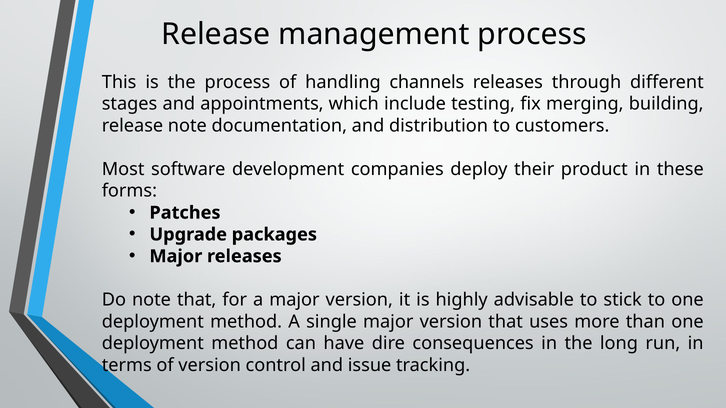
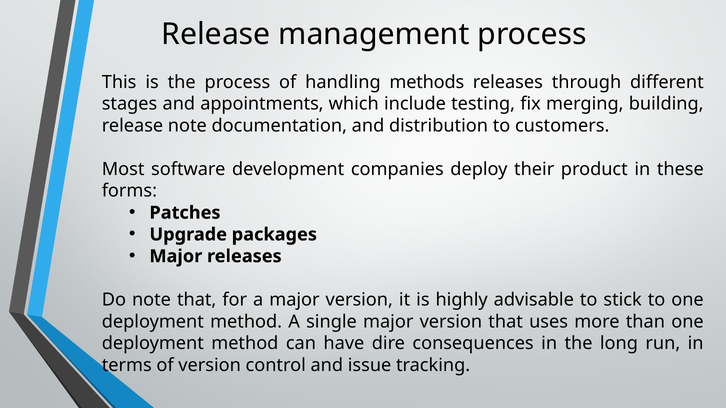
channels: channels -> methods (427, 82)
